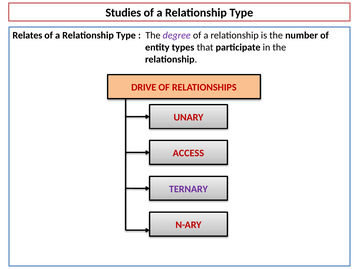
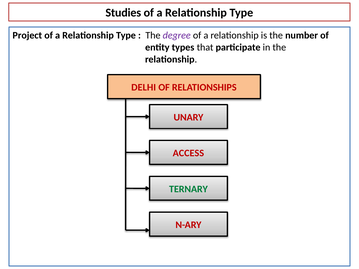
Relates: Relates -> Project (27, 35)
DRIVE: DRIVE -> DELHI (144, 87)
TERNARY colour: purple -> green (188, 189)
